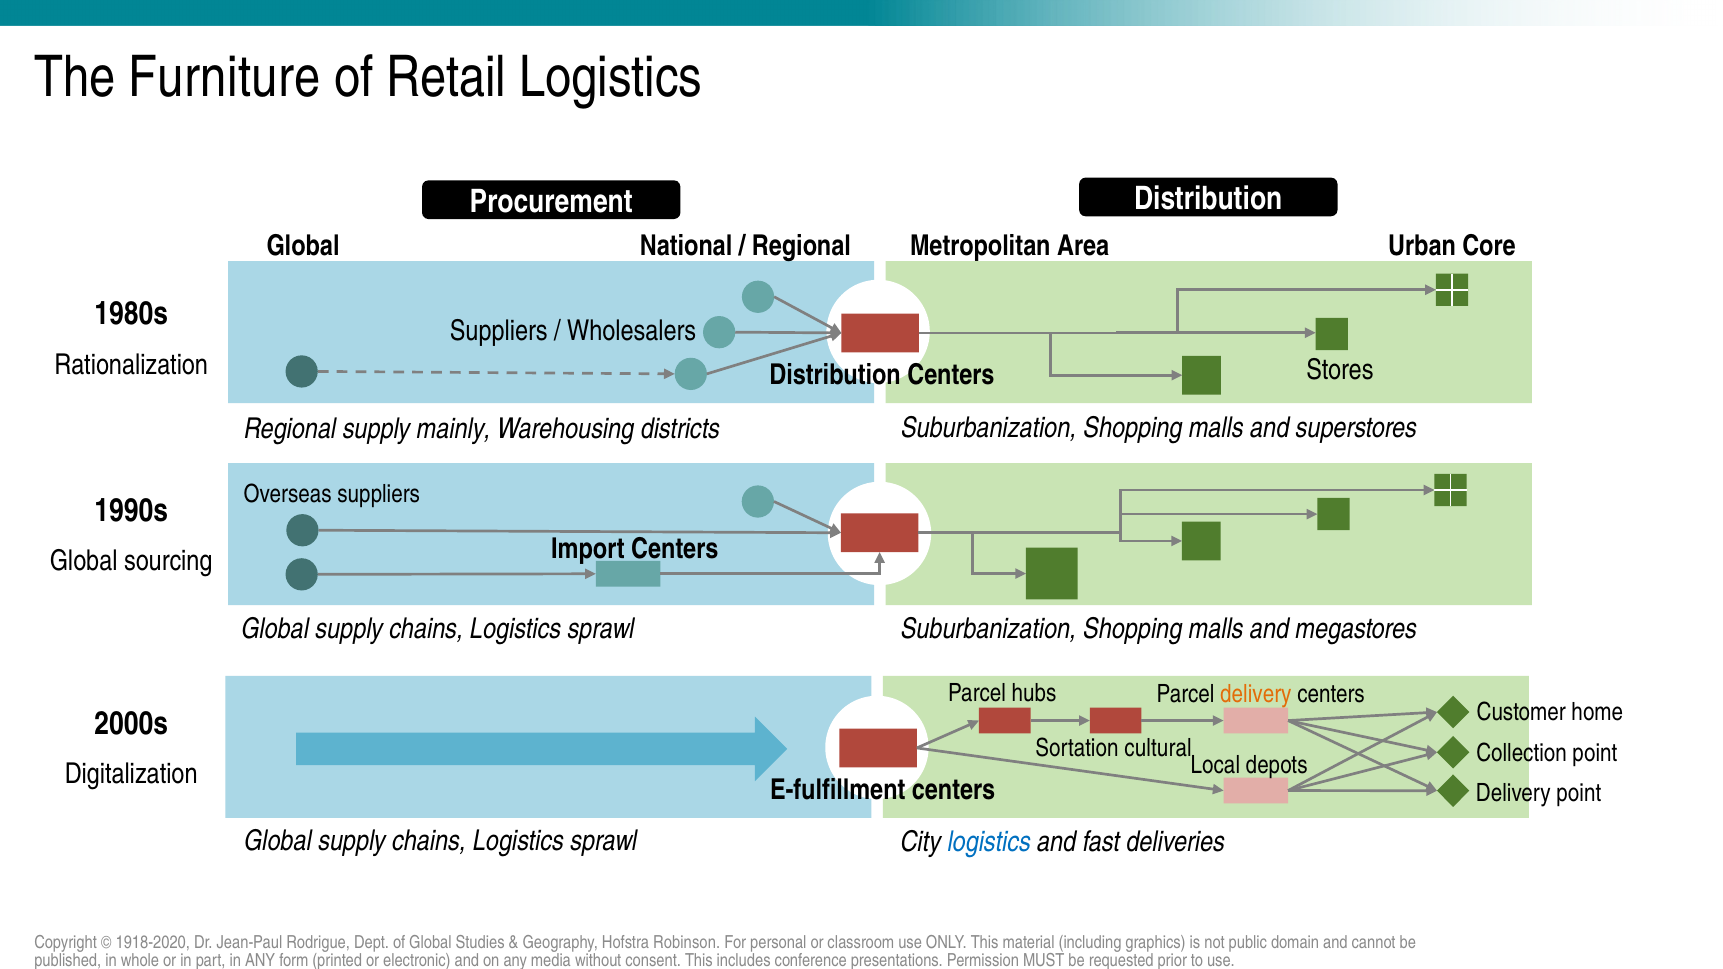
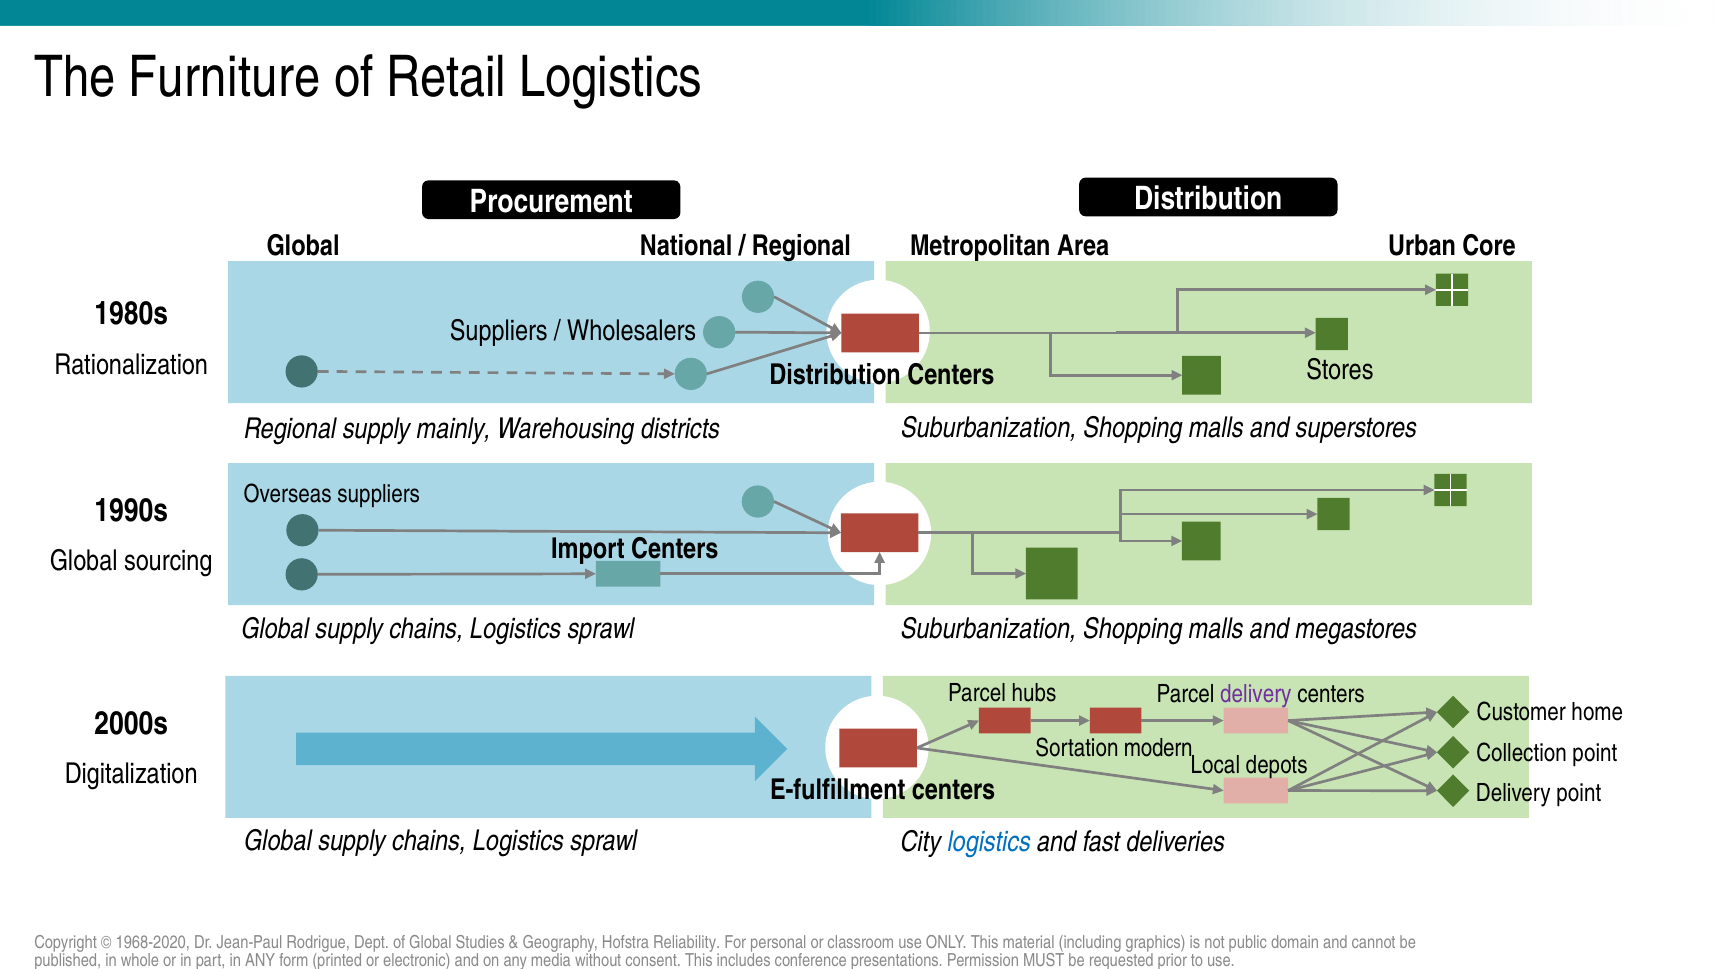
delivery colour: orange -> purple (1256, 694)
cultural: cultural -> modern (1158, 748)
1918-2020: 1918-2020 -> 1968-2020 (153, 943)
Robinson: Robinson -> Reliability (687, 943)
